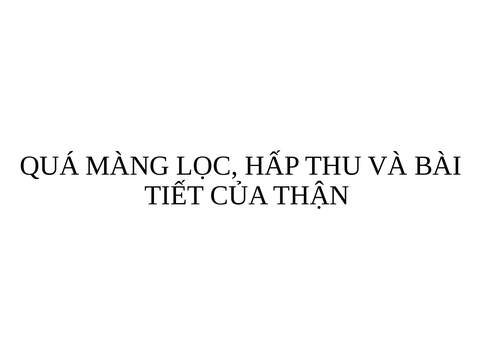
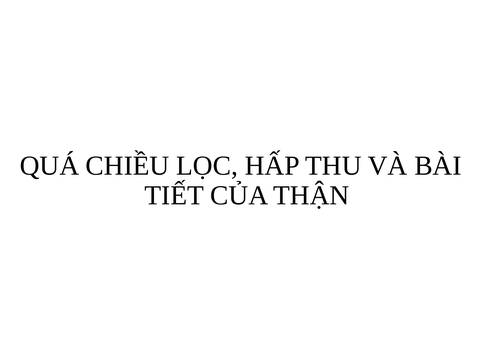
MÀNG: MÀNG -> CHIỀU (127, 166)
